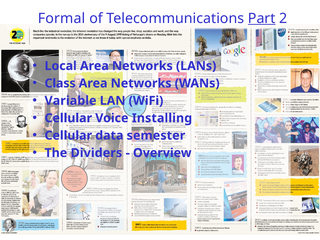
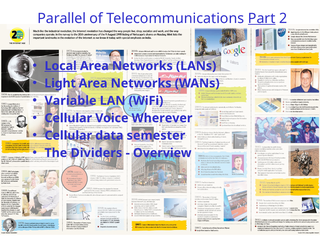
Formal: Formal -> Parallel (62, 18)
Local underline: none -> present (61, 66)
Class: Class -> Light (60, 83)
Installing: Installing -> Wherever (162, 118)
